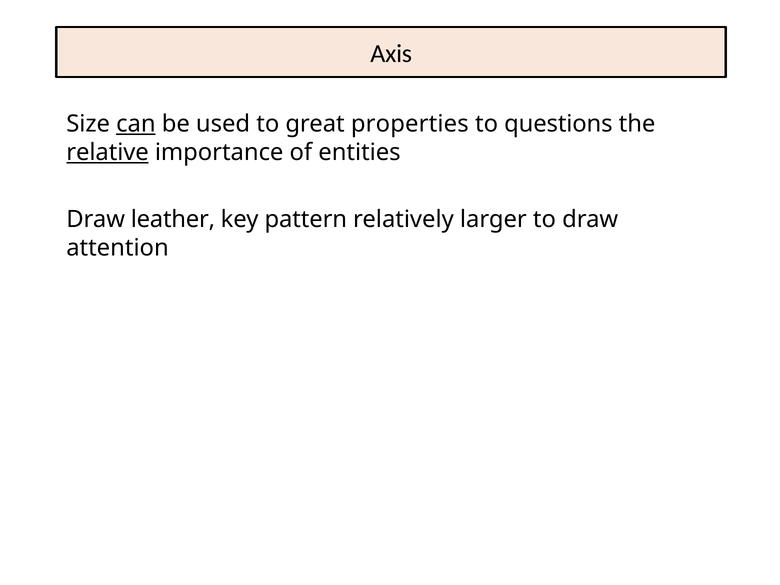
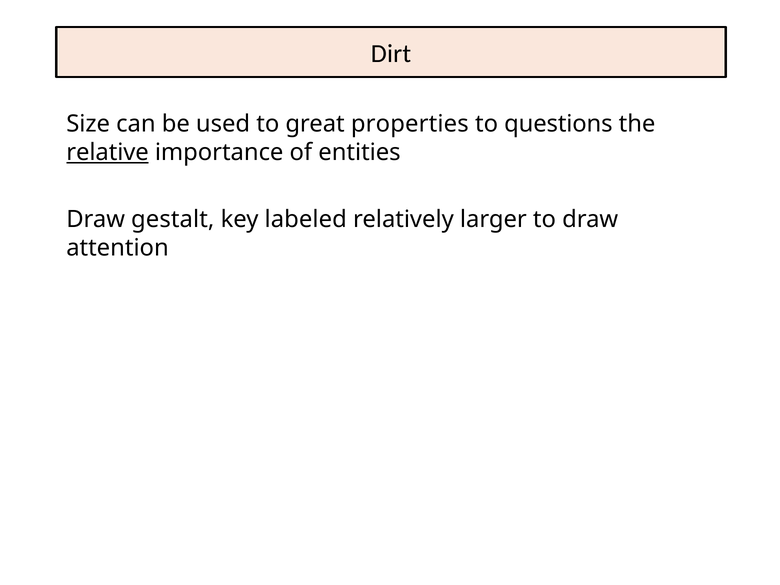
Axis: Axis -> Dirt (391, 54)
can underline: present -> none (136, 124)
leather: leather -> gestalt (173, 219)
pattern: pattern -> labeled (306, 219)
